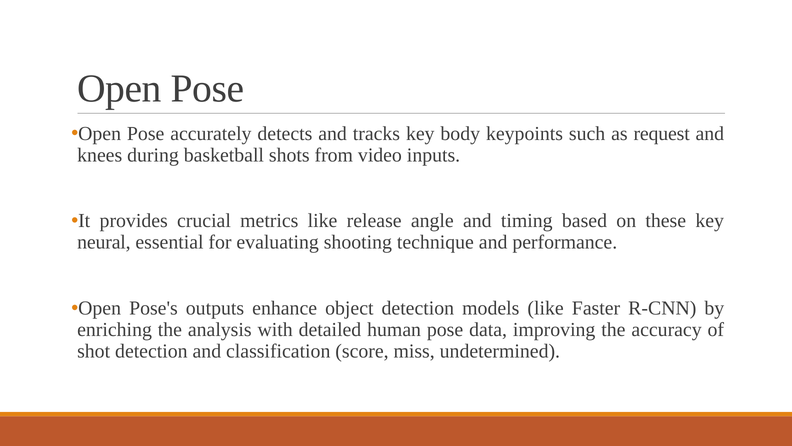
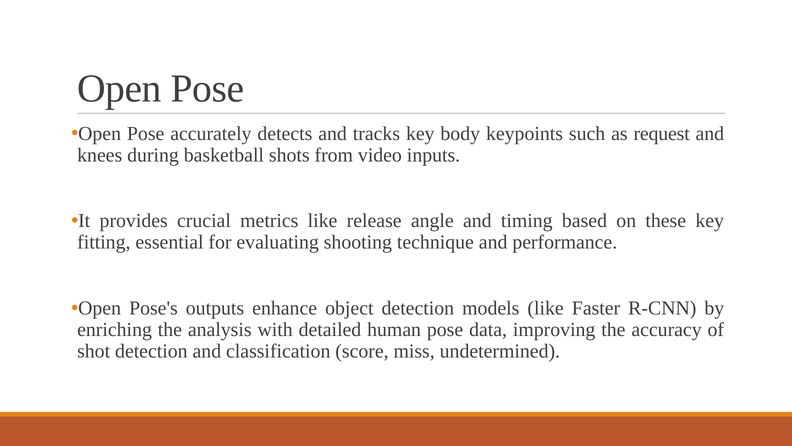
neural: neural -> fitting (104, 242)
